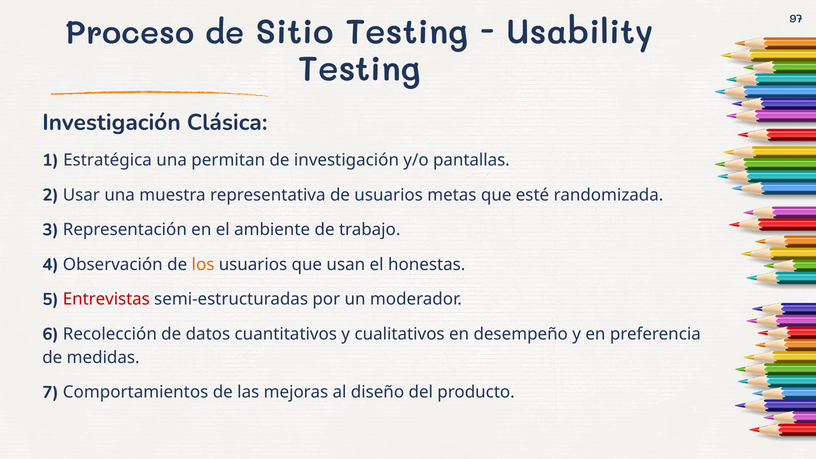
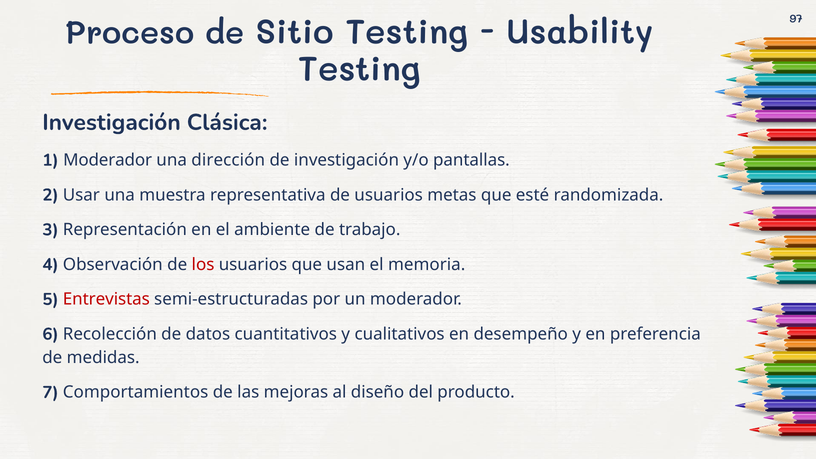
1 Estratégica: Estratégica -> Moderador (108, 160)
permitan: permitan -> dirección (228, 160)
los colour: orange -> red (203, 265)
honestas: honestas -> memoria (427, 265)
